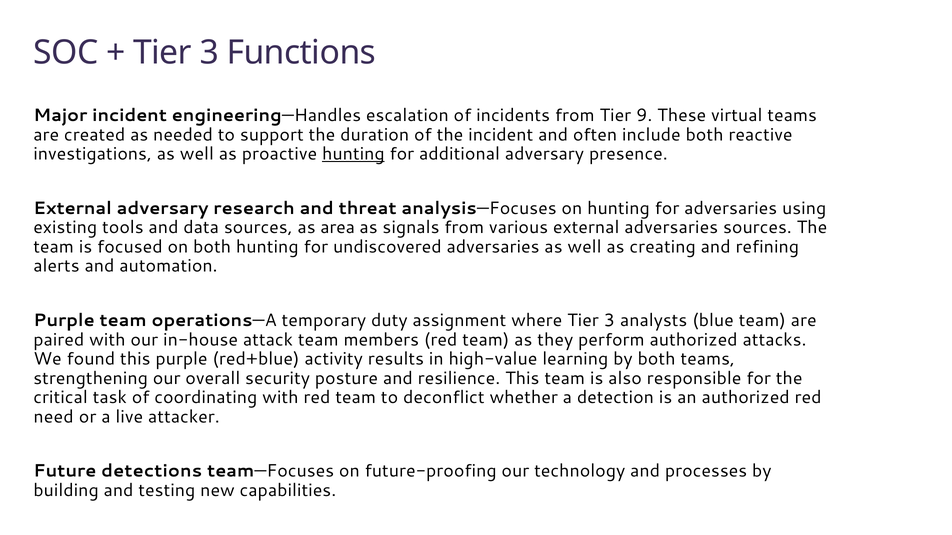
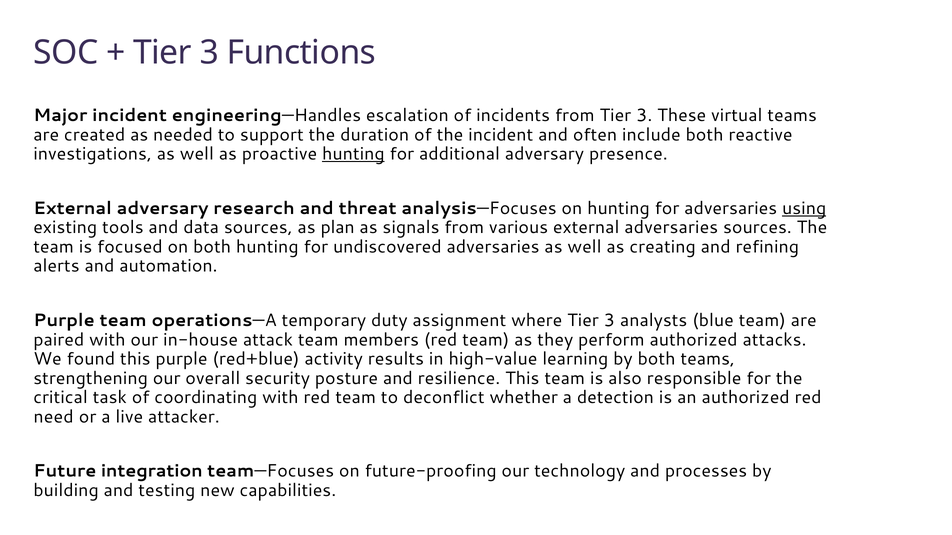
from Tier 9: 9 -> 3 (644, 115)
using underline: none -> present (804, 208)
area: area -> plan (338, 228)
detections: detections -> integration (152, 471)
